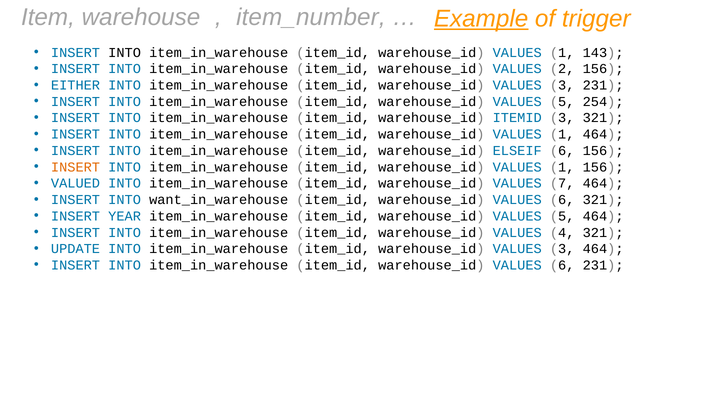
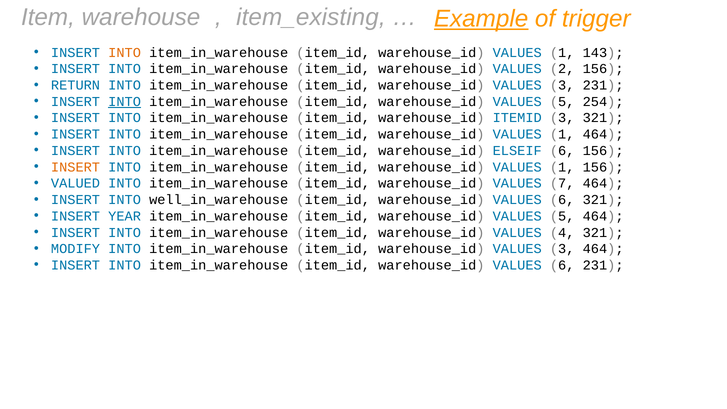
item_number: item_number -> item_existing (311, 17)
INTO colour: black -> orange (125, 53)
EITHER: EITHER -> RETURN (76, 85)
INTO underline: none -> present (125, 102)
want_in_warehouse: want_in_warehouse -> well_in_warehouse (219, 200)
UPDATE: UPDATE -> MODIFY (76, 249)
